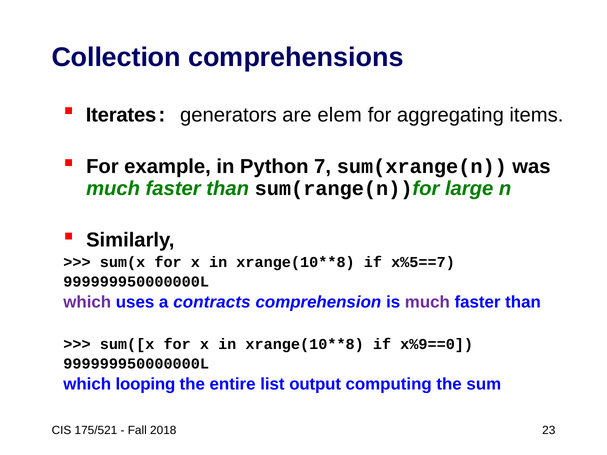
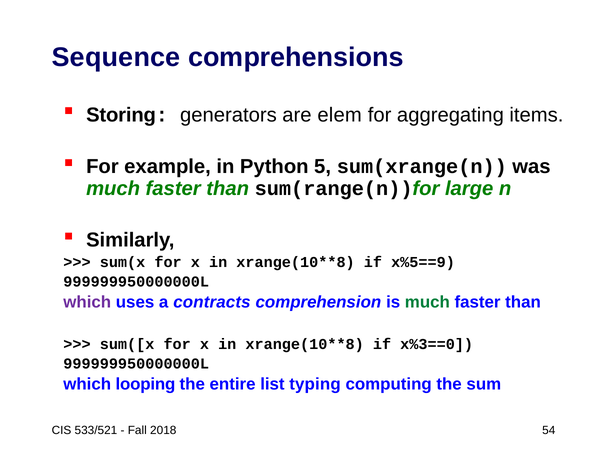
Collection: Collection -> Sequence (116, 58)
Iterates: Iterates -> Storing (121, 115)
7: 7 -> 5 (323, 167)
x%5==7: x%5==7 -> x%5==9 (423, 262)
much colour: purple -> green (427, 303)
x%9==0: x%9==0 -> x%3==0 (437, 344)
output: output -> typing (315, 385)
175/521: 175/521 -> 533/521 (96, 431)
23: 23 -> 54 (549, 431)
